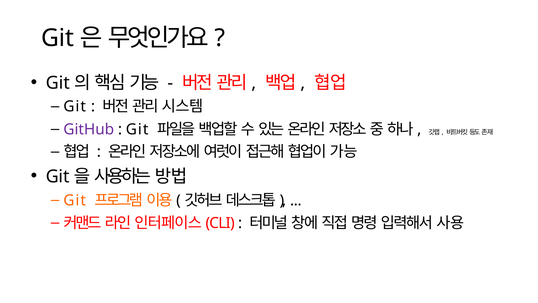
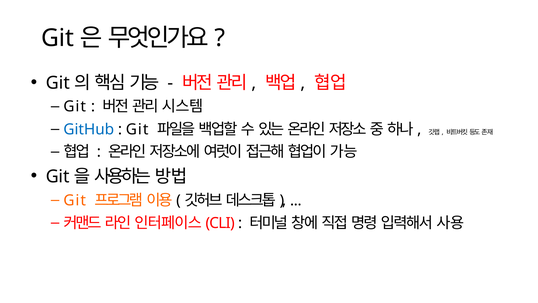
GitHub colour: purple -> blue (89, 129)
